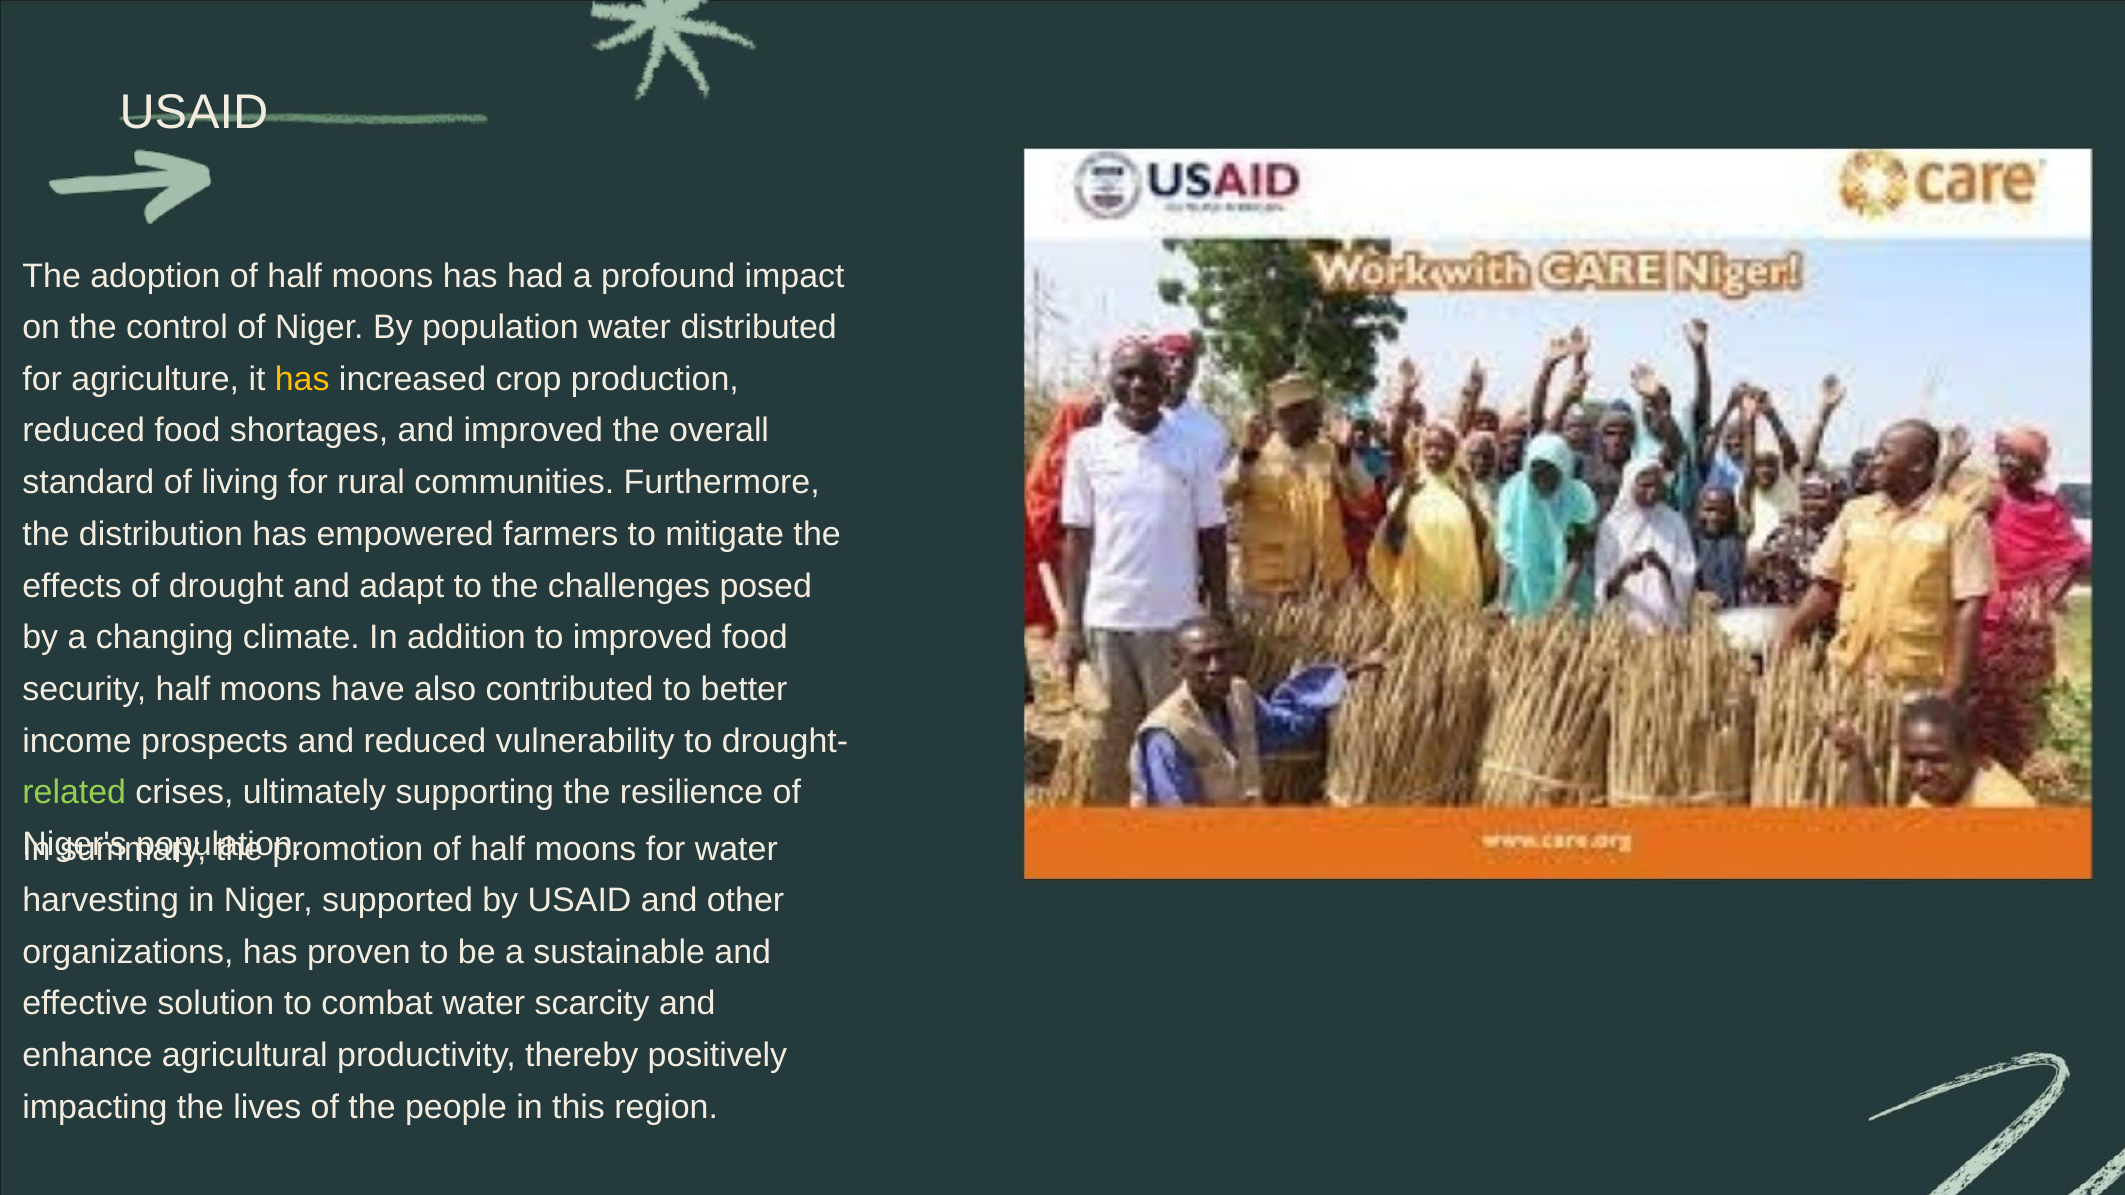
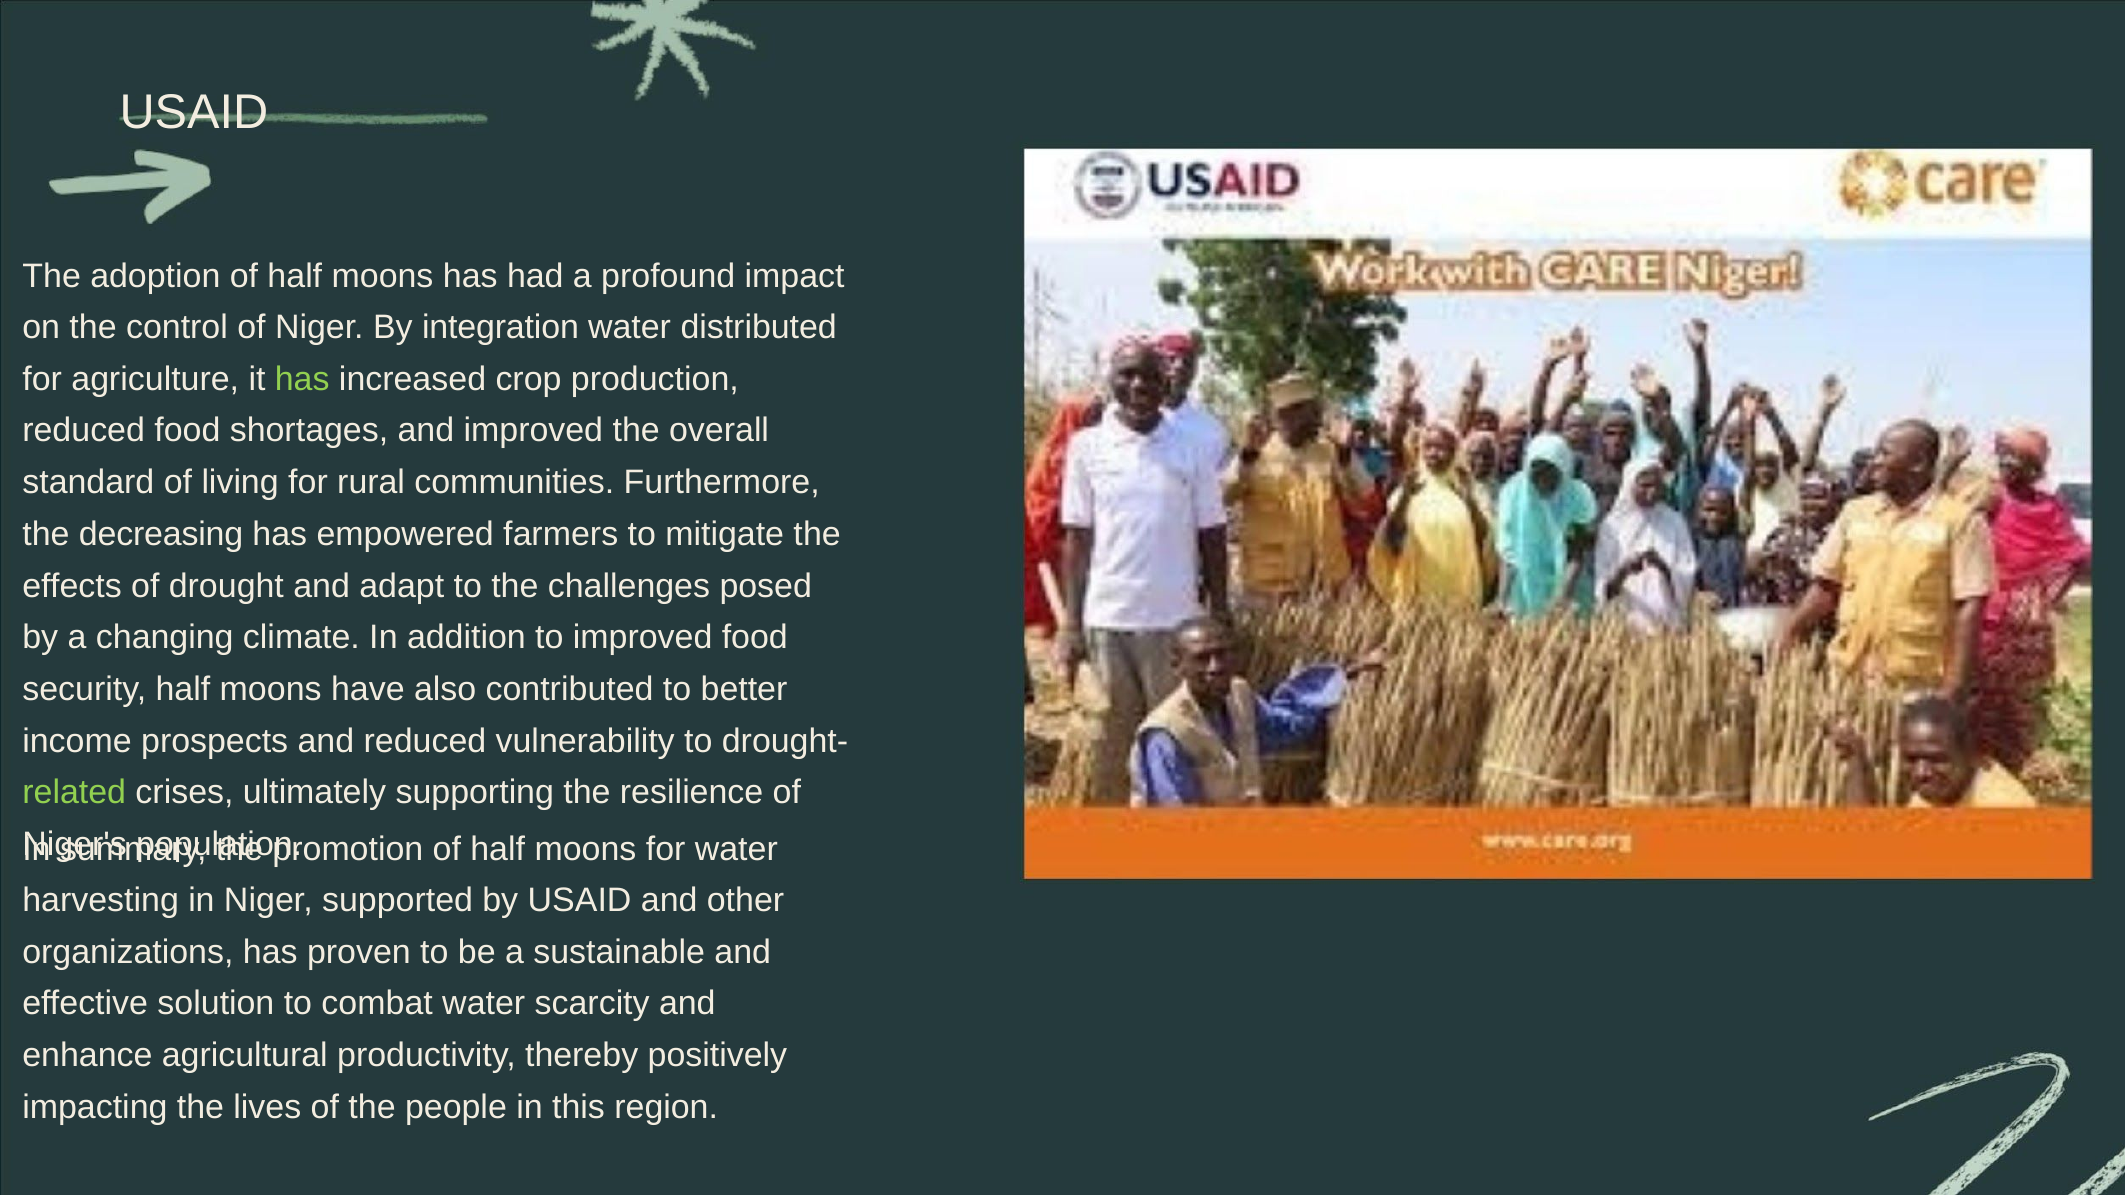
By population: population -> integration (500, 327)
has colour: yellow -> light green (302, 379)
distribution: distribution -> decreasing (161, 534)
